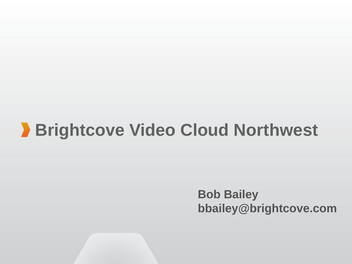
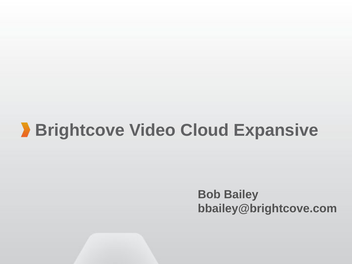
Northwest: Northwest -> Expansive (276, 130)
